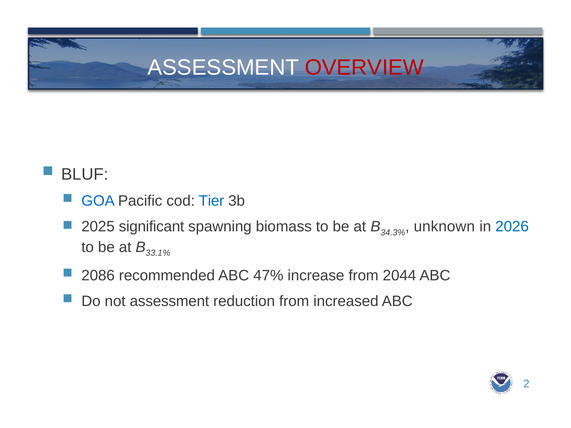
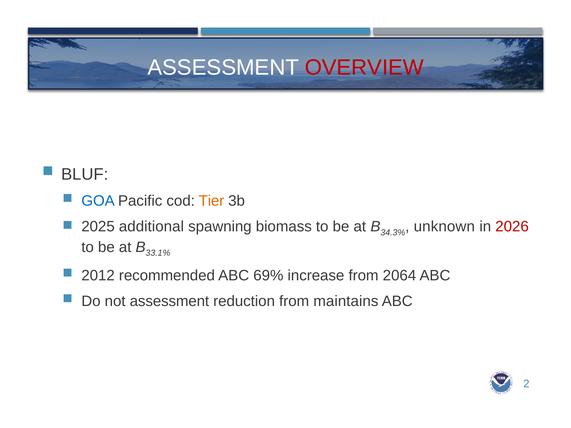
Tier colour: blue -> orange (211, 201)
significant: significant -> additional (151, 227)
2026 colour: blue -> red (512, 227)
2086: 2086 -> 2012 (98, 276)
47%: 47% -> 69% (268, 276)
2044: 2044 -> 2064 (399, 276)
increased: increased -> maintains (346, 301)
